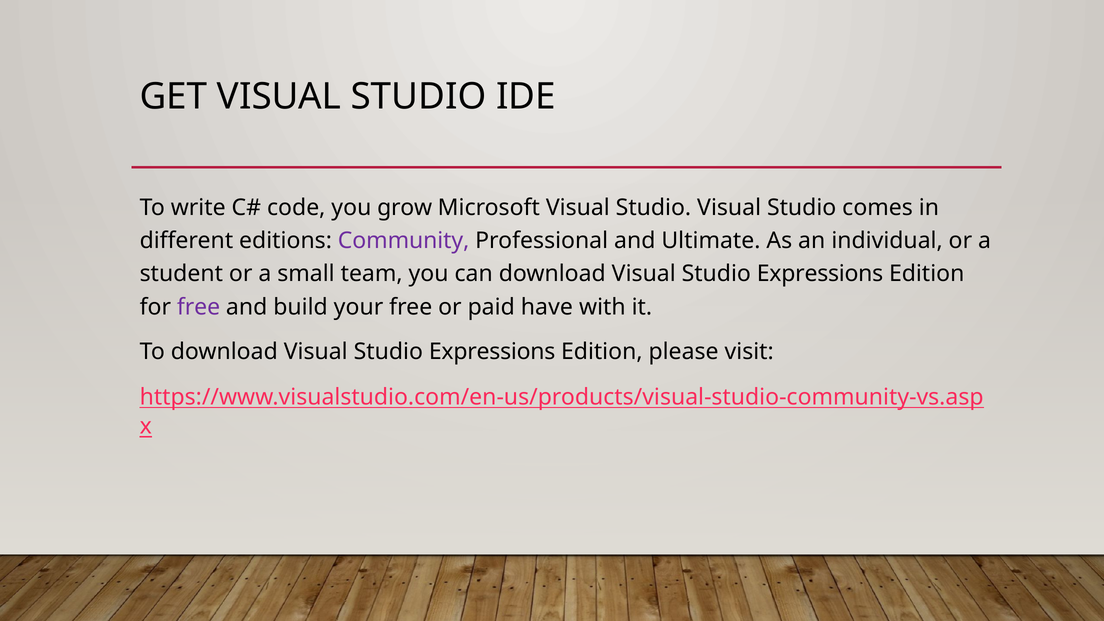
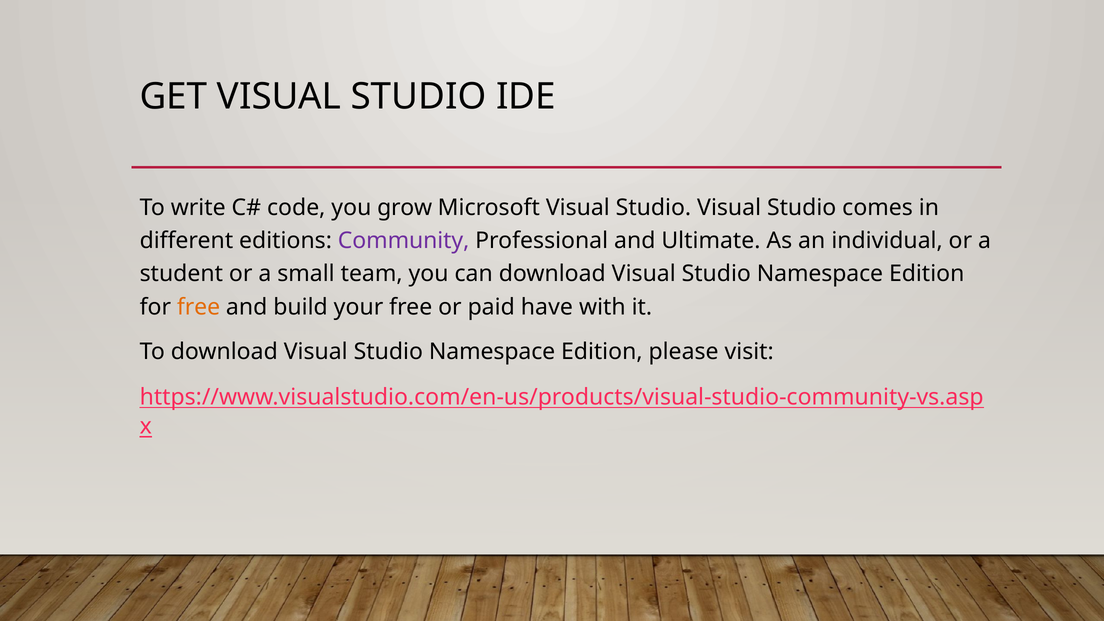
Expressions: Expressions -> Namespace (820, 274)
free colour: purple -> orange (199, 307)
Expressions: Expressions -> Namespace (492, 352)
